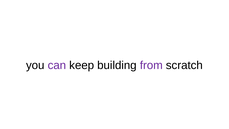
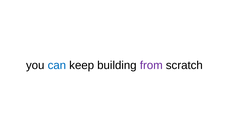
can colour: purple -> blue (57, 65)
